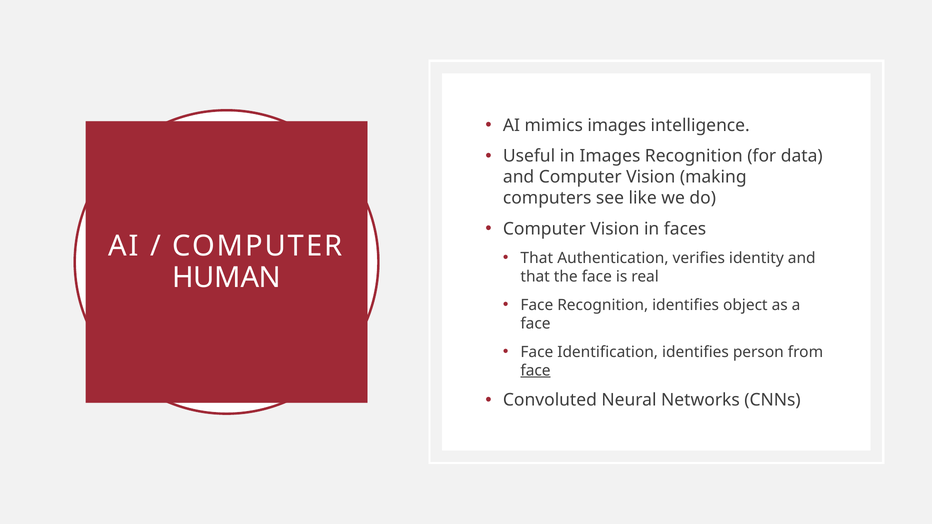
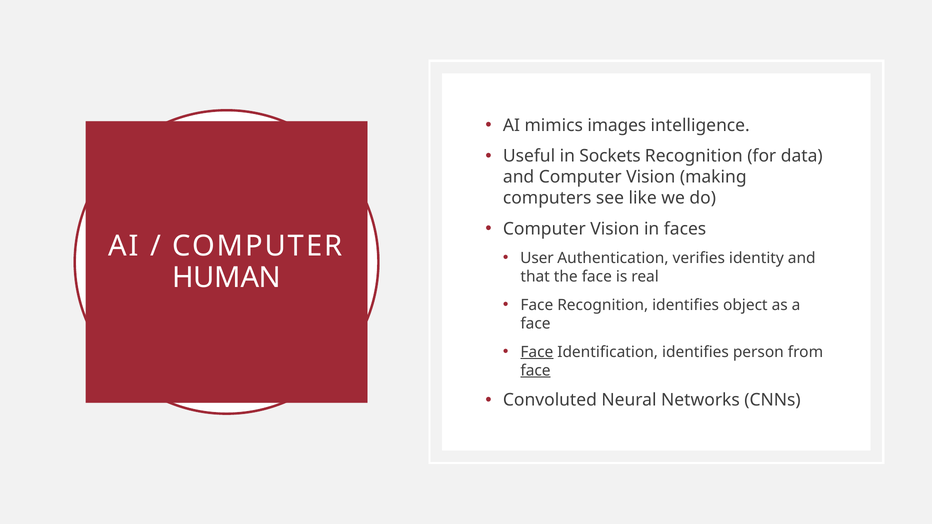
in Images: Images -> Sockets (610, 156)
That: That -> User (537, 258)
Face underline: none -> present (537, 352)
